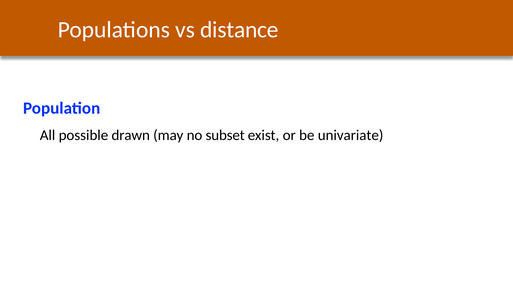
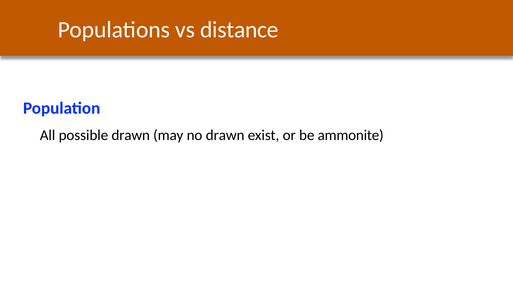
no subset: subset -> drawn (225, 136)
univariate: univariate -> ammonite (351, 136)
